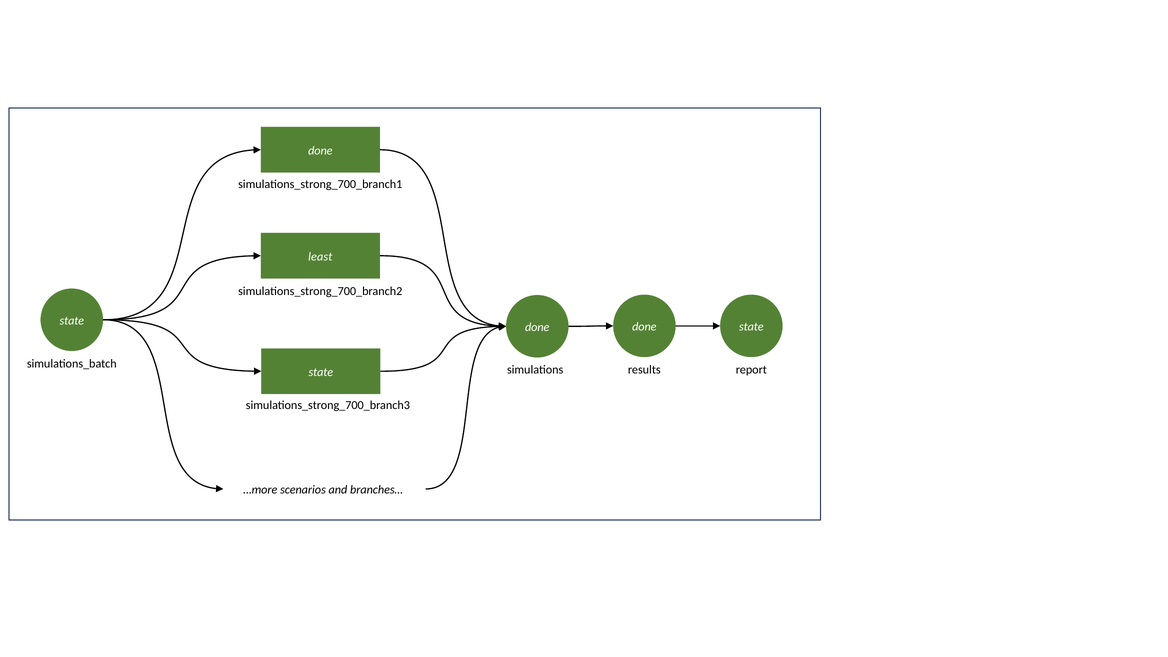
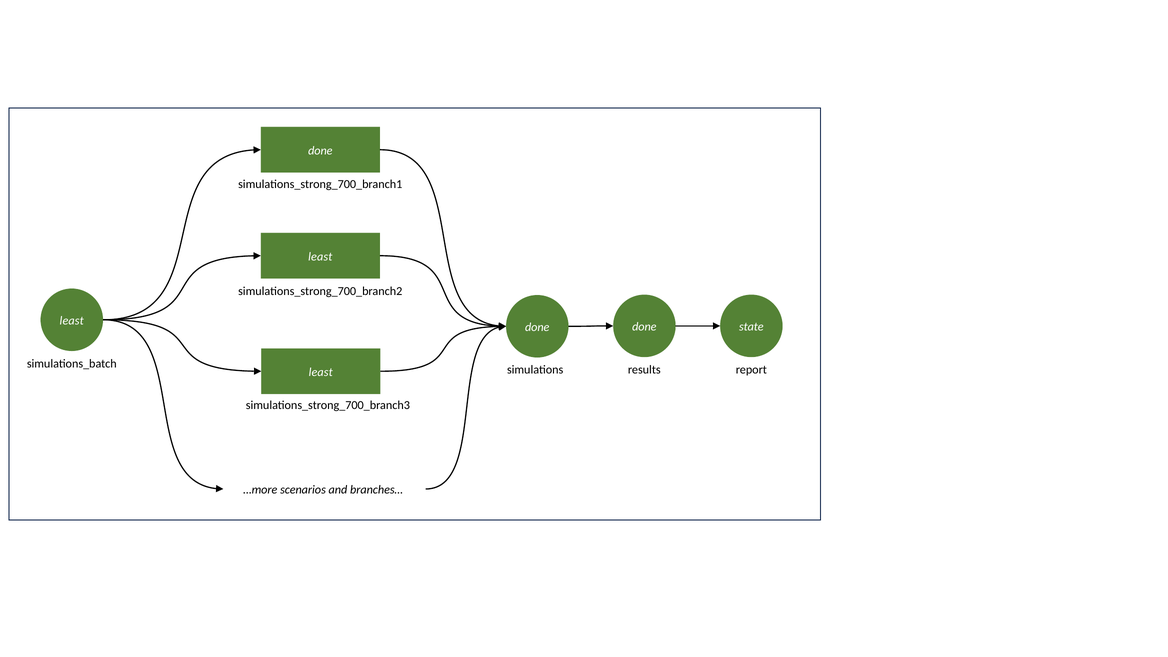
state: state -> least (72, 321)
state: state -> least (321, 372)
